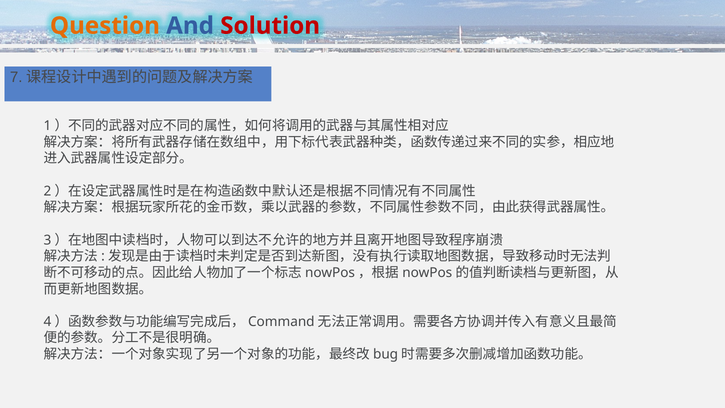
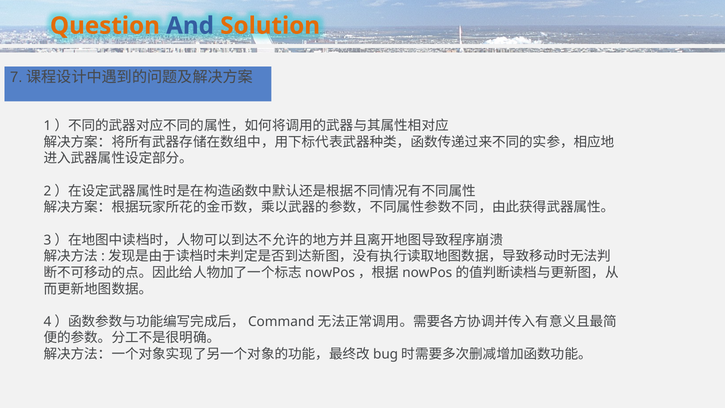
Solution colour: red -> orange (270, 26)
